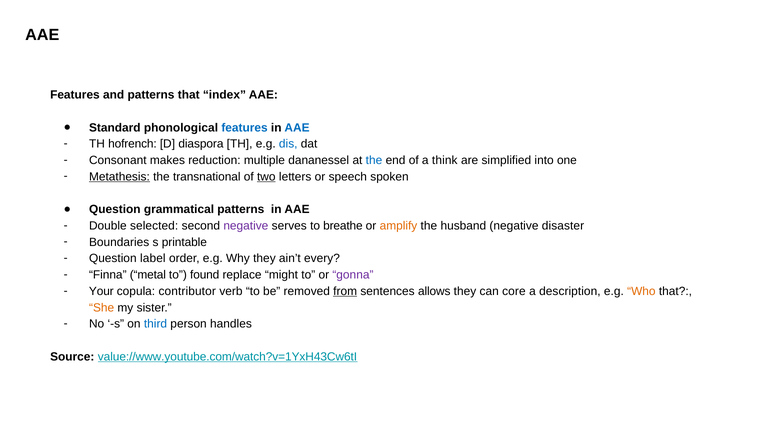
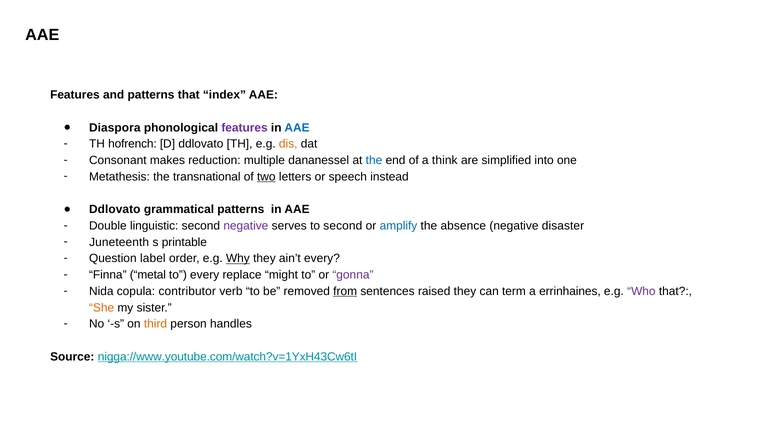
Standard: Standard -> Diaspora (115, 128)
features colour: blue -> purple (245, 128)
D diaspora: diaspora -> ddlovato (201, 144)
dis colour: blue -> orange (288, 144)
Metathesis underline: present -> none (119, 177)
spoken: spoken -> instead (389, 177)
Question: Question -> Ddlovato (115, 210)
selected: selected -> linguistic (154, 226)
to breathe: breathe -> second (343, 226)
amplify colour: orange -> blue (398, 226)
husband: husband -> absence (463, 226)
Boundaries: Boundaries -> Juneteenth (119, 243)
Why underline: none -> present (238, 259)
to found: found -> every (205, 275)
Your: Your -> Nida (101, 292)
allows: allows -> raised (434, 292)
core: core -> term (514, 292)
description: description -> errinhaines (570, 292)
Who colour: orange -> purple (641, 292)
third colour: blue -> orange (156, 324)
value://www.youtube.com/watch?v=1YxH43Cw6tI: value://www.youtube.com/watch?v=1YxH43Cw6tI -> nigga://www.youtube.com/watch?v=1YxH43Cw6tI (227, 357)
